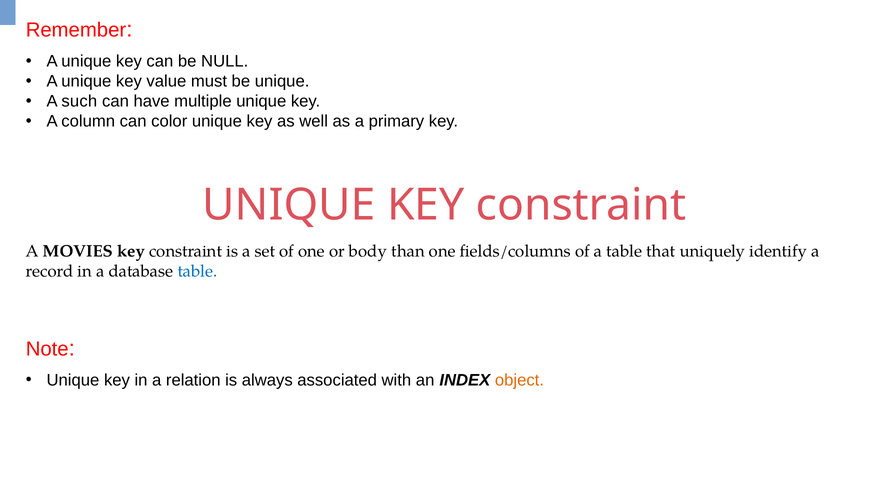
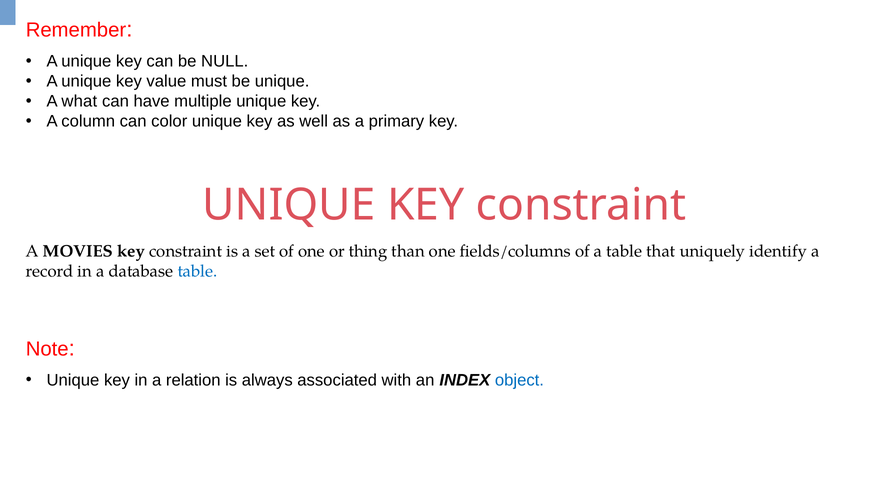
such: such -> what (79, 101)
body: body -> thing (368, 251)
object colour: orange -> blue (519, 380)
